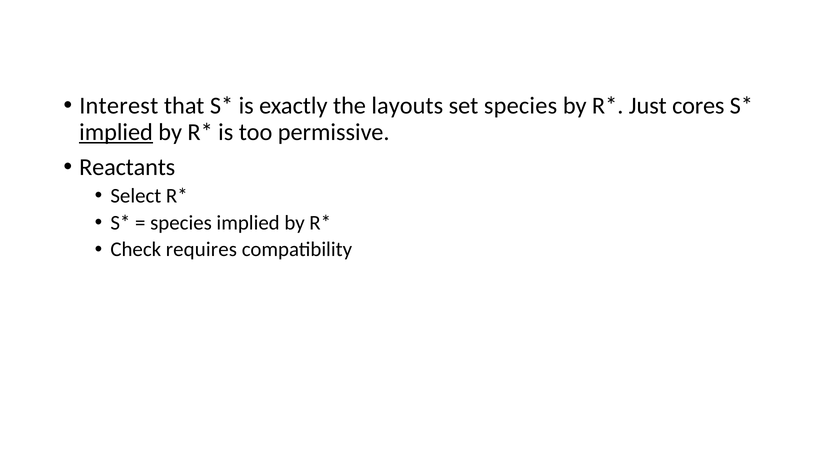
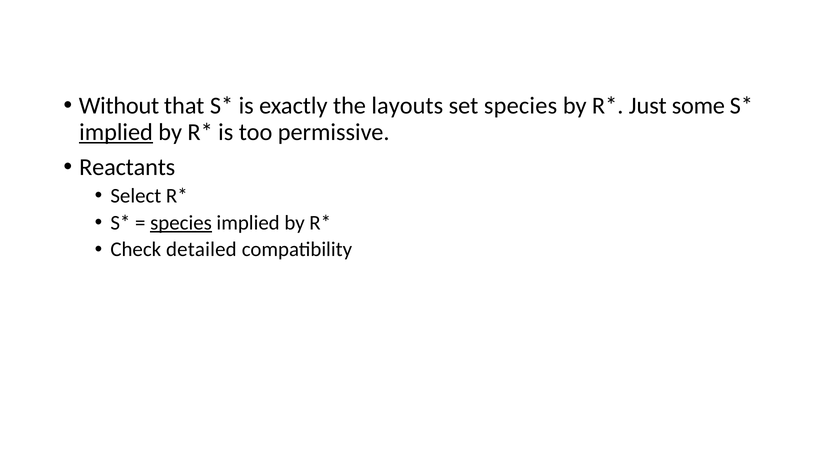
Interest: Interest -> Without (119, 106)
cores: cores -> some (698, 106)
species underline: none -> present (181, 223)
requires: requires -> detailed (201, 250)
